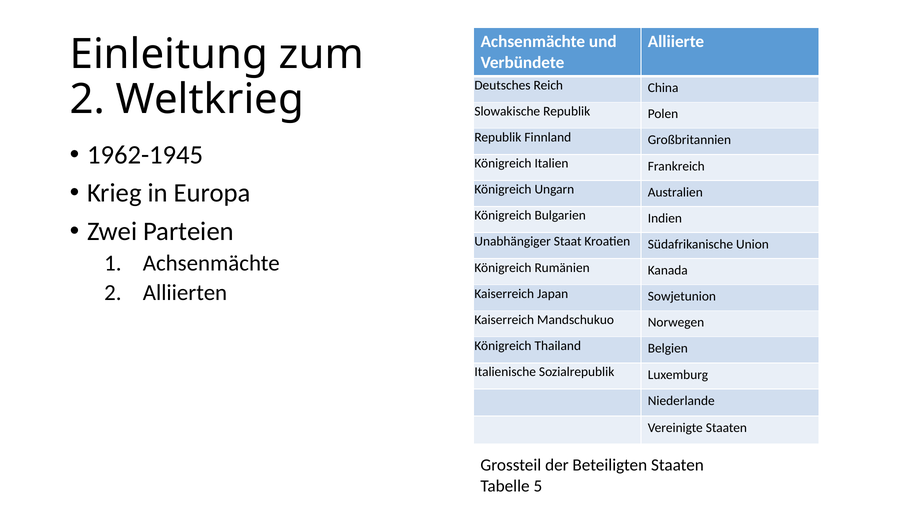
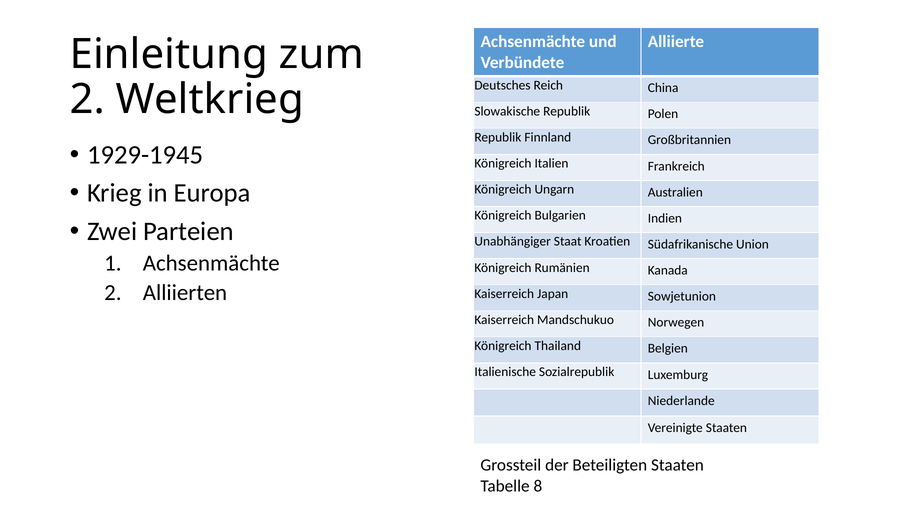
1962-1945: 1962-1945 -> 1929-1945 (145, 155)
5: 5 -> 8 (538, 486)
